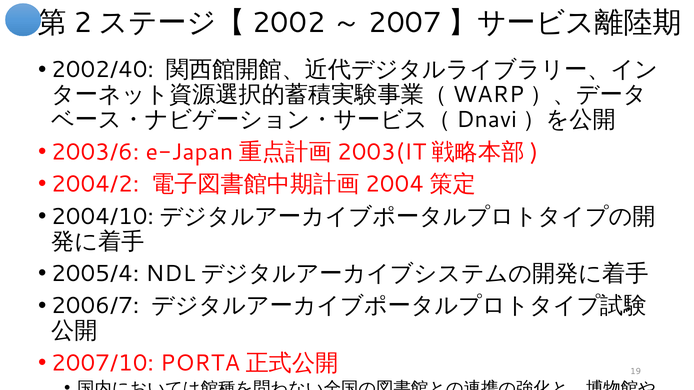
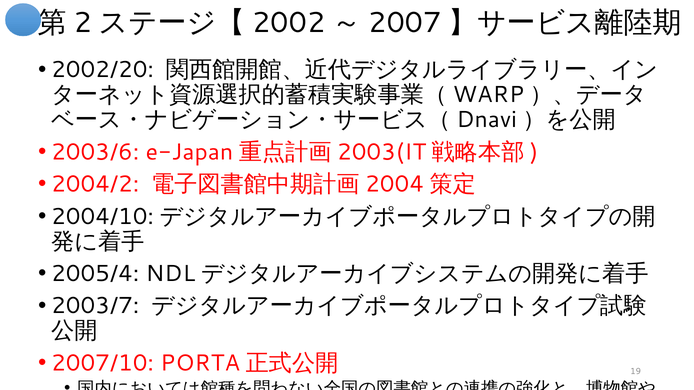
2002/40: 2002/40 -> 2002/20 (103, 70)
2006/7: 2006/7 -> 2003/7 (95, 306)
